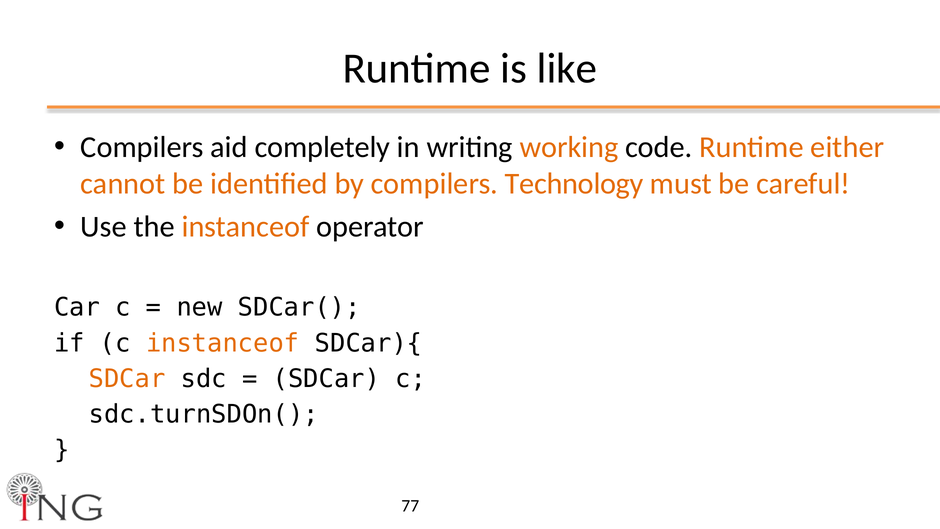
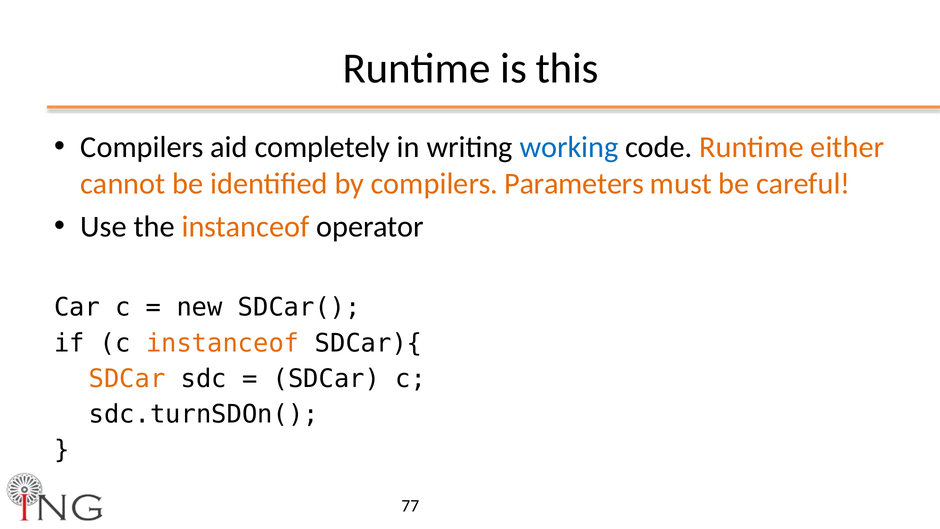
like: like -> this (567, 68)
working colour: orange -> blue (569, 147)
Technology: Technology -> Parameters (574, 184)
